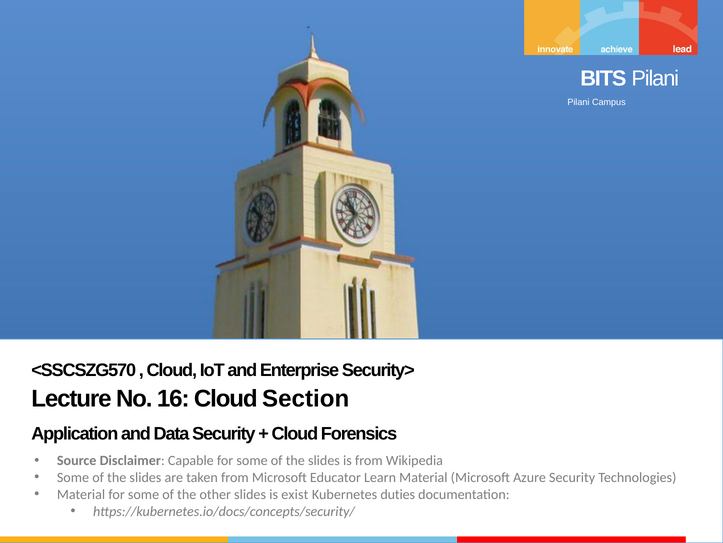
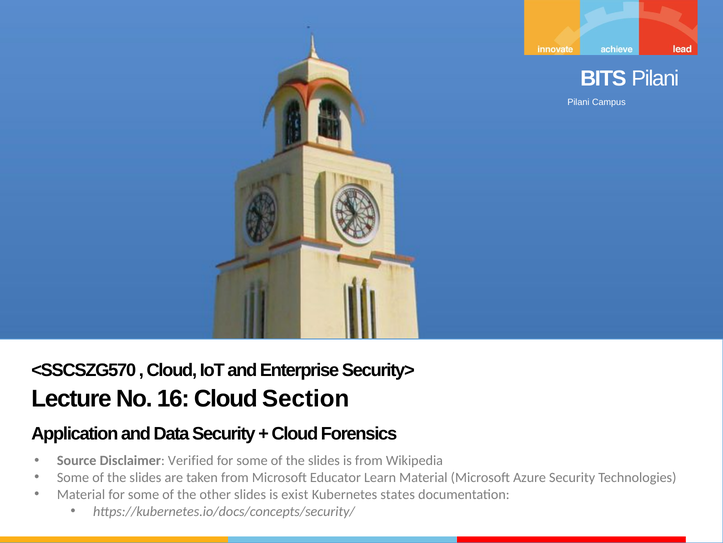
Capable: Capable -> Verified (191, 460)
duties: duties -> states (398, 494)
